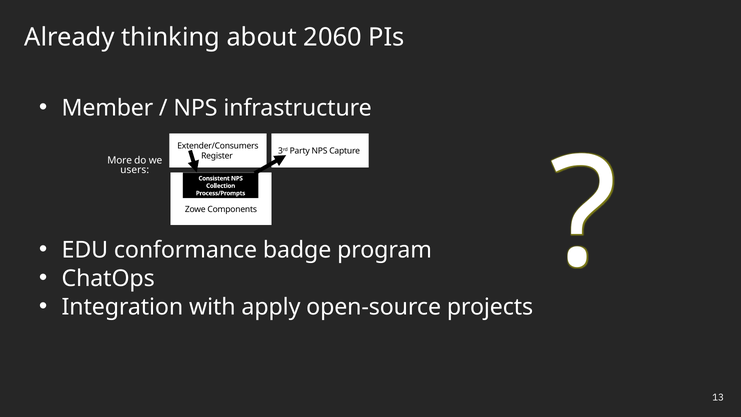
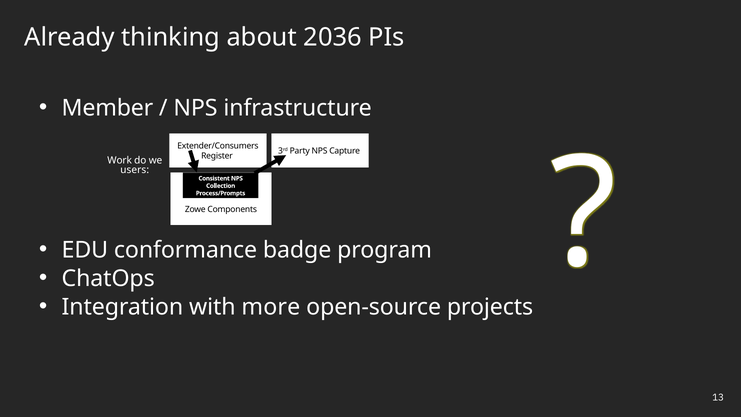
2060: 2060 -> 2036 (333, 37)
More: More -> Work (120, 160)
apply: apply -> more (271, 307)
